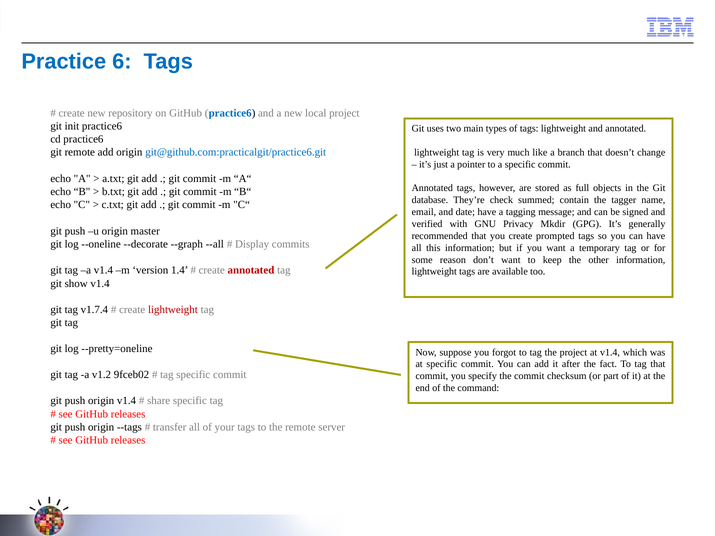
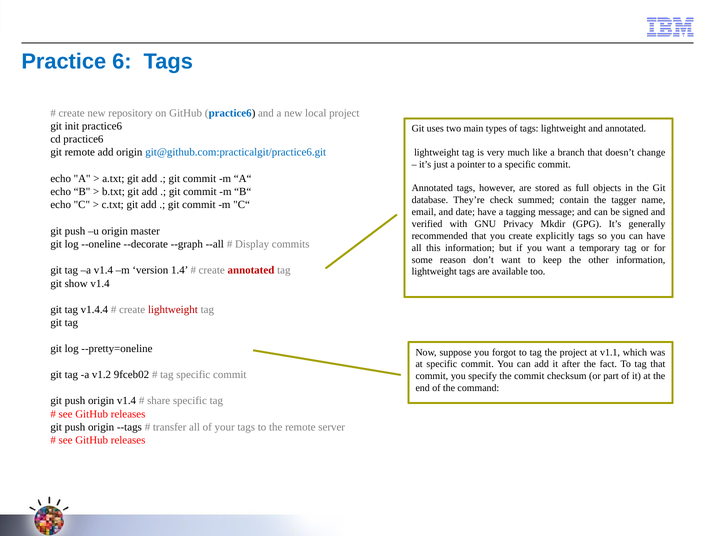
prompted: prompted -> explicitly (555, 236)
v1.7.4: v1.7.4 -> v1.4.4 (94, 310)
at v1.4: v1.4 -> v1.1 (610, 352)
